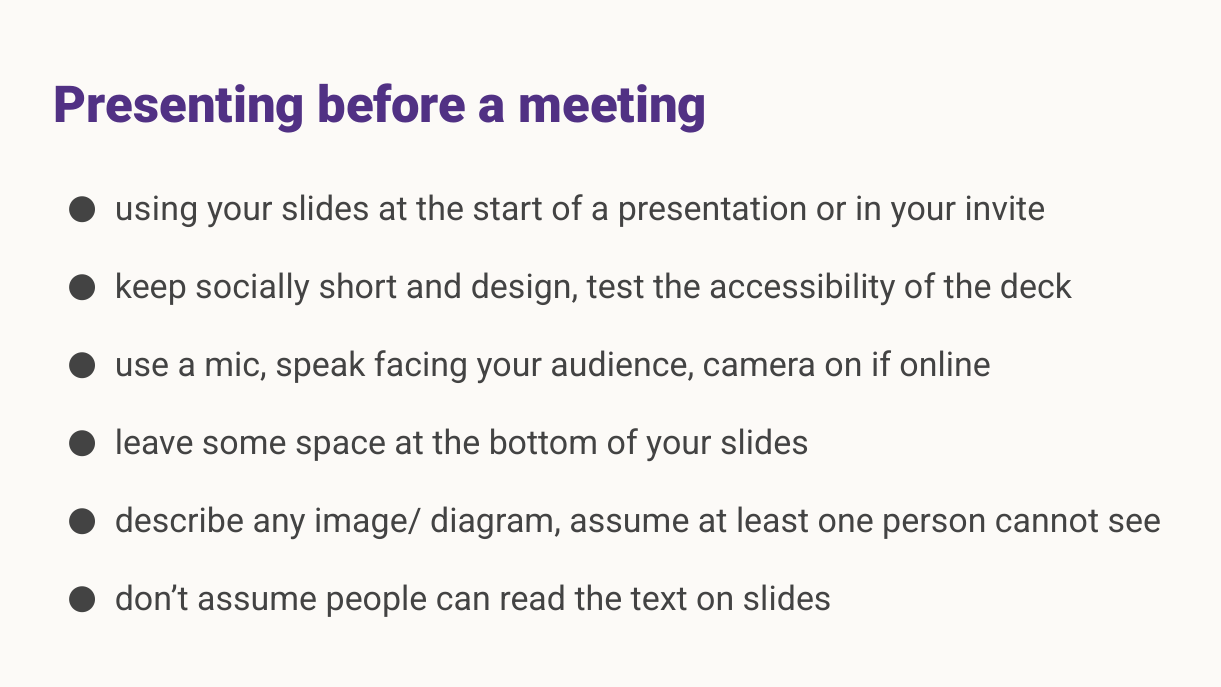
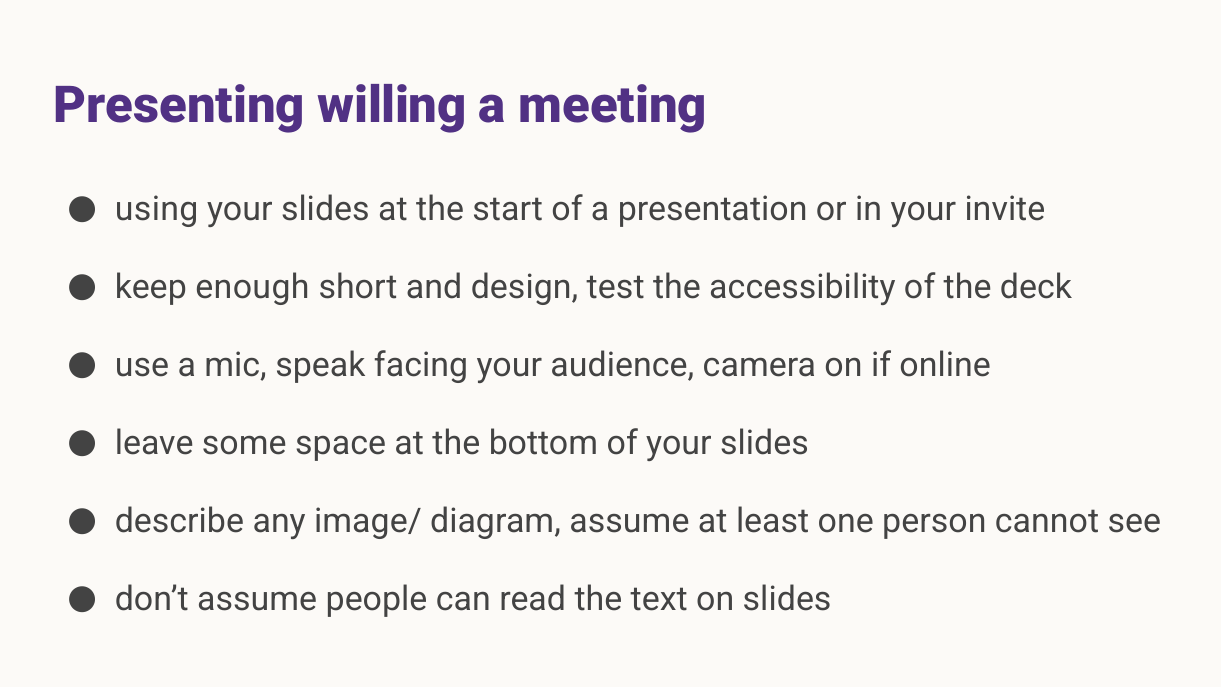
before: before -> willing (392, 106)
socially: socially -> enough (252, 287)
